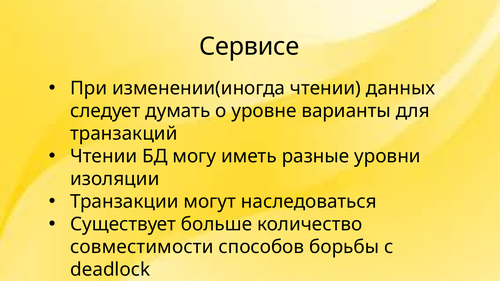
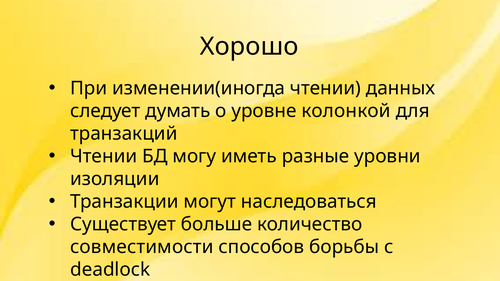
Сервисе: Сервисе -> Хорошо (249, 47)
варианты: варианты -> колонкой (346, 111)
